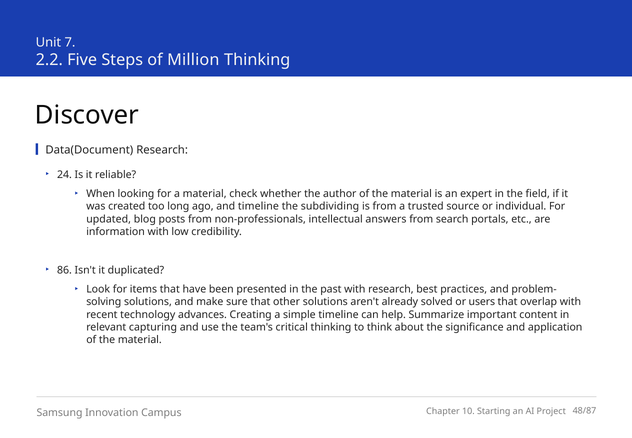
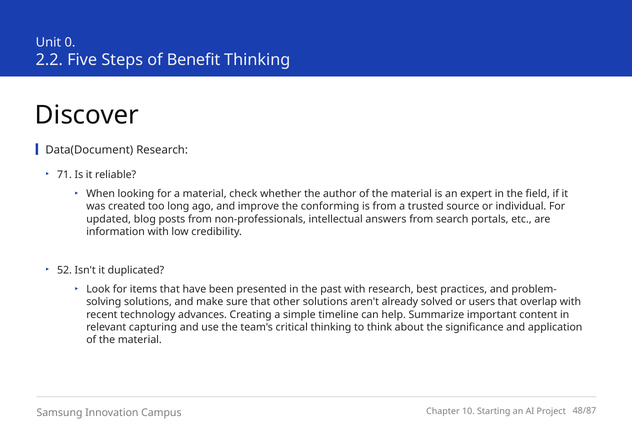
7: 7 -> 0 (70, 42)
Million: Million -> Benefit (194, 60)
24: 24 -> 71 (65, 175)
and timeline: timeline -> improve (258, 206)
subdividing: subdividing -> conforming (330, 206)
86: 86 -> 52 (65, 270)
